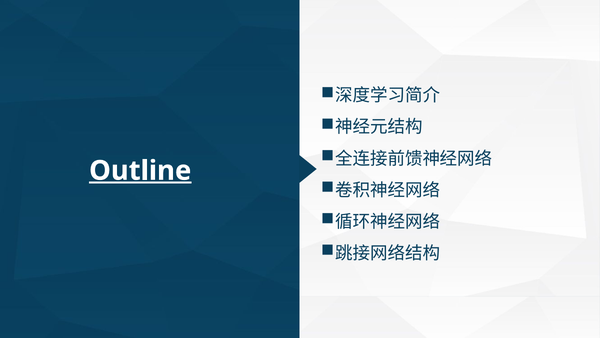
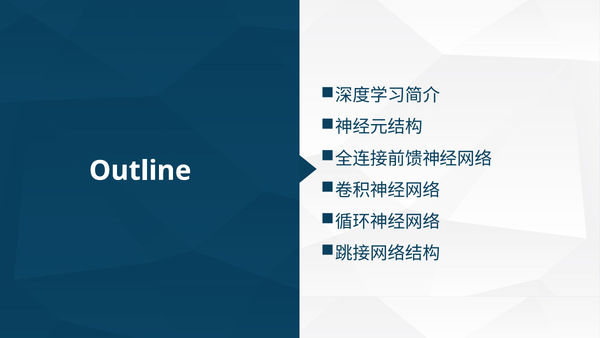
Outline underline: present -> none (140, 170)
